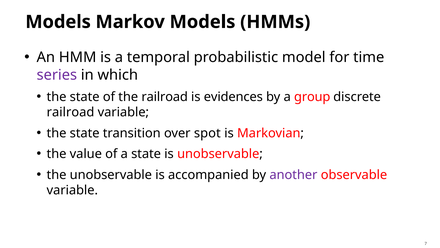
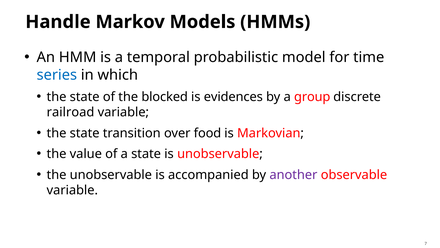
Models: Models -> Handle (58, 22)
series colour: purple -> blue (57, 75)
the railroad: railroad -> blocked (165, 97)
spot: spot -> food (207, 133)
